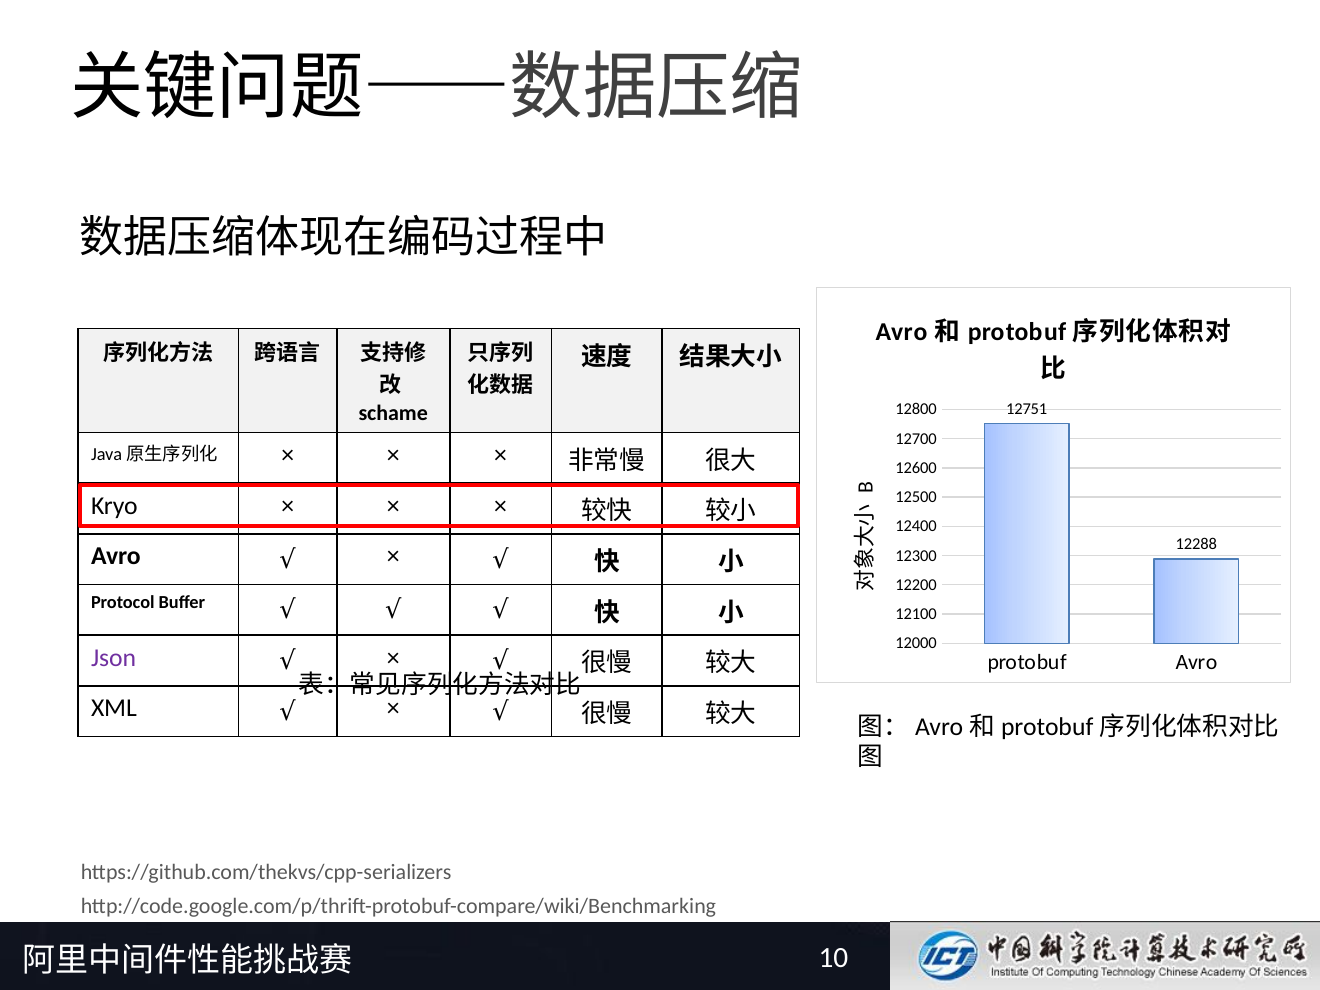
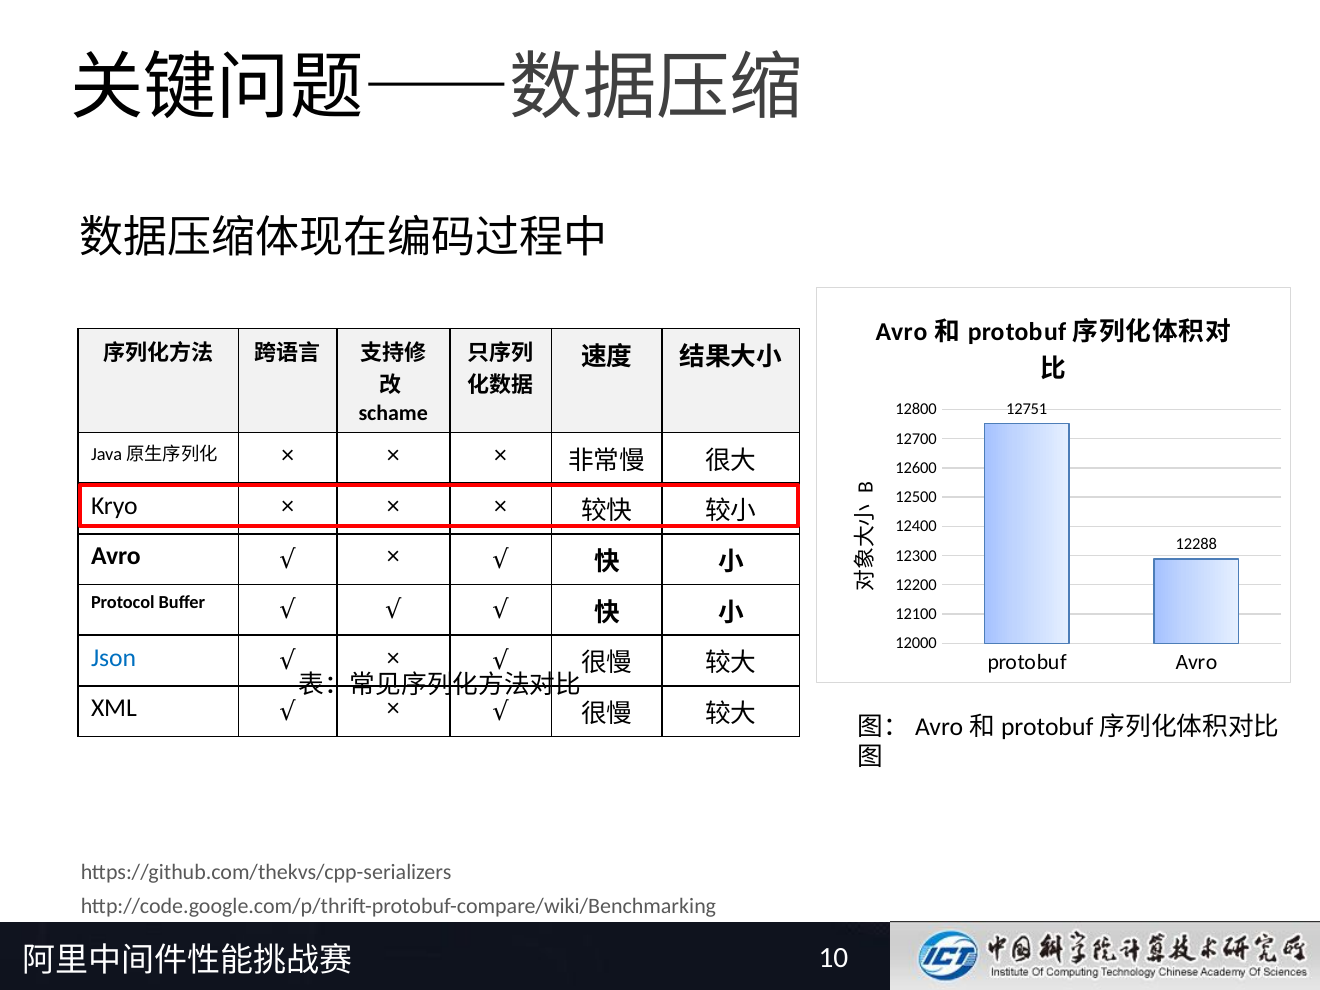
Json colour: purple -> blue (114, 658)
